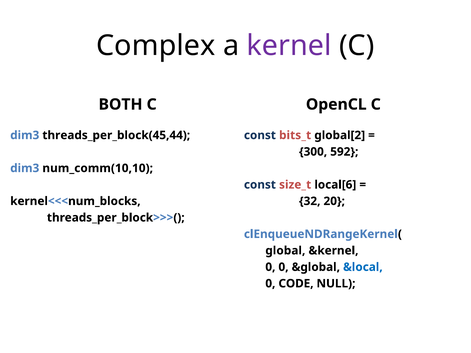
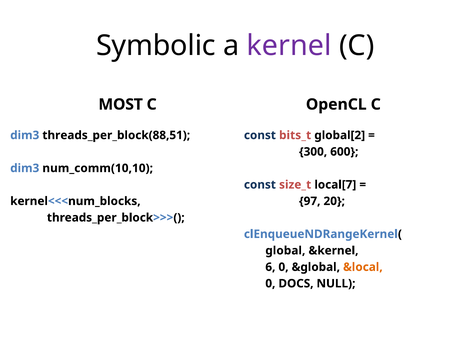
Complex: Complex -> Symbolic (156, 46)
BOTH: BOTH -> MOST (121, 104)
threads_per_block(45,44: threads_per_block(45,44 -> threads_per_block(88,51 (116, 135)
592: 592 -> 600 (344, 152)
local[6: local[6 -> local[7 (335, 185)
32: 32 -> 97 (310, 201)
0: 0 -> 6 (270, 267)
&local colour: blue -> orange (363, 267)
CODE: CODE -> DOCS (296, 284)
